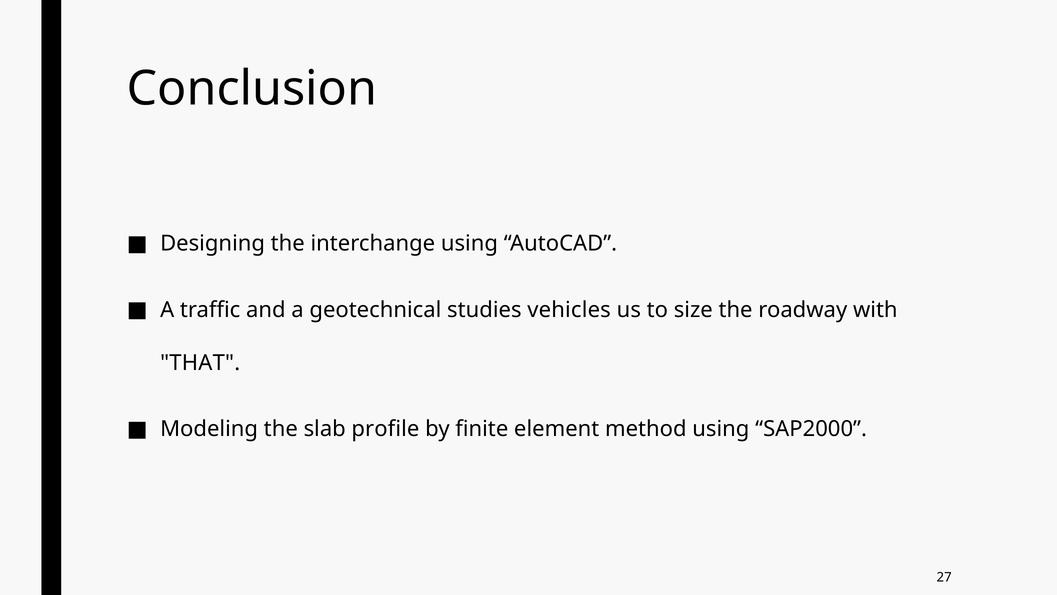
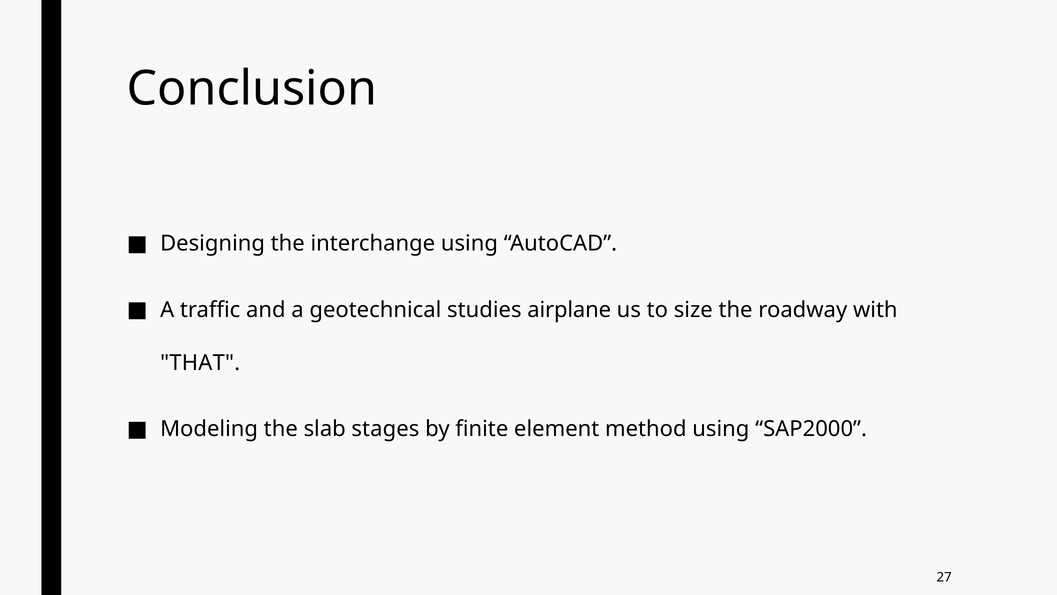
vehicles: vehicles -> airplane (569, 310)
profile: profile -> stages (385, 429)
